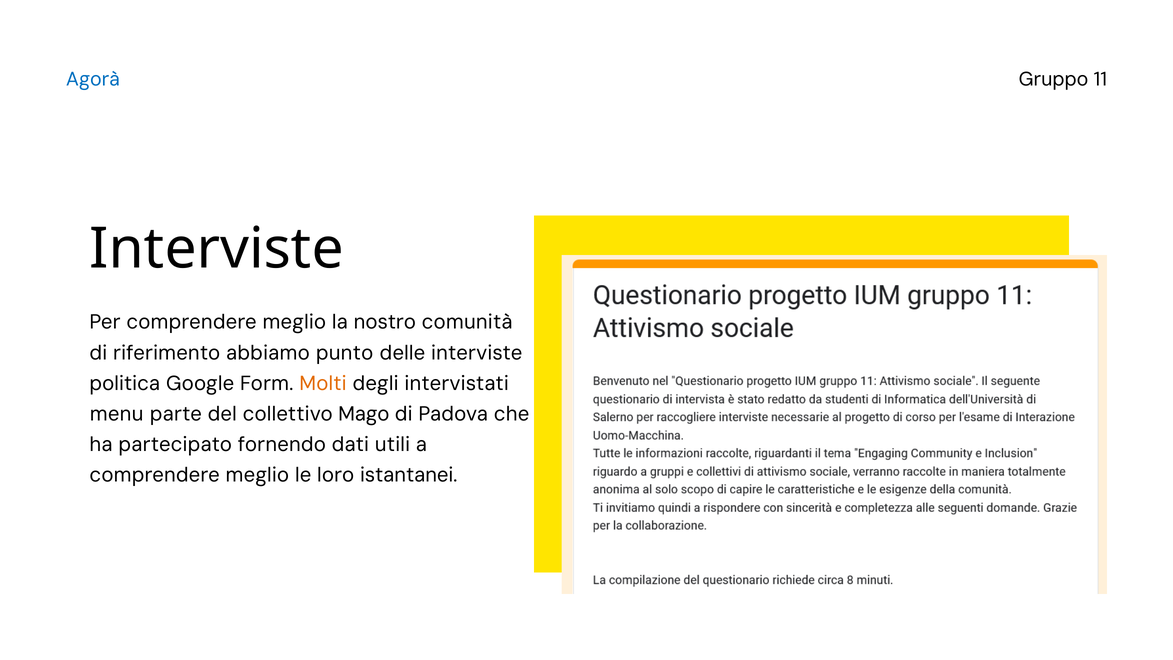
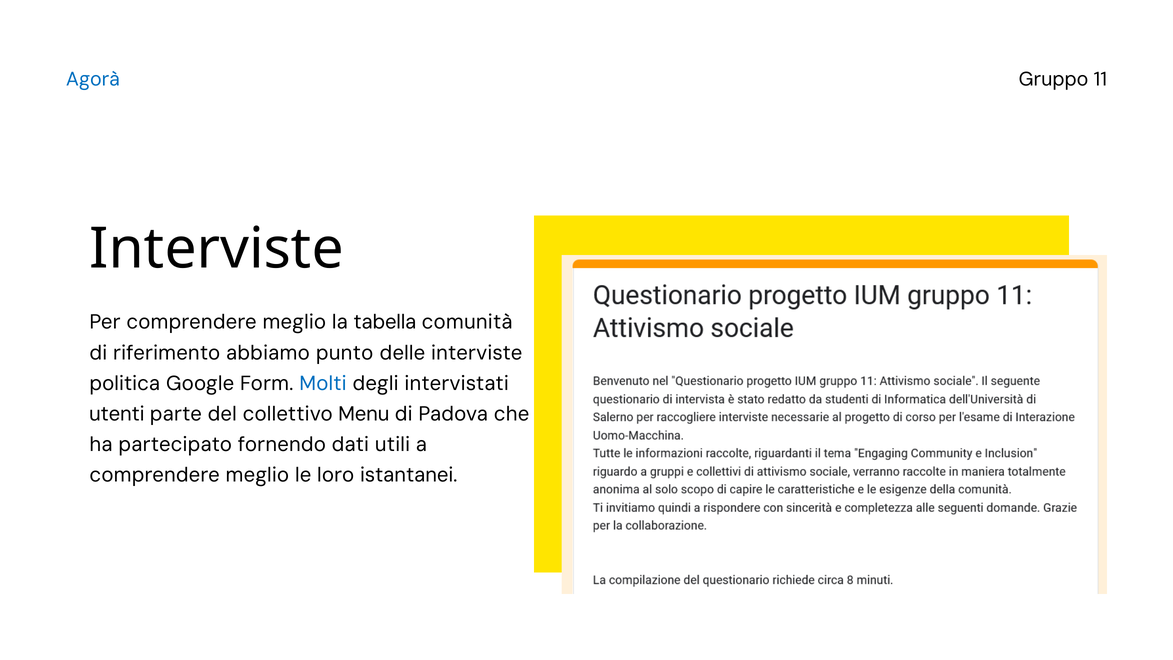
nostro: nostro -> tabella (385, 322)
Molti colour: orange -> blue (323, 383)
menu: menu -> utenti (117, 414)
Mago: Mago -> Menu (364, 414)
